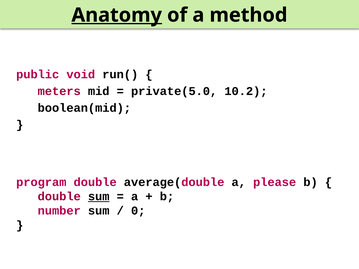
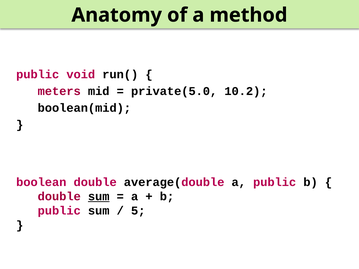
Anatomy underline: present -> none (117, 15)
program: program -> boolean (41, 182)
a please: please -> public (275, 182)
number: number -> public (59, 211)
0: 0 -> 5 (138, 211)
